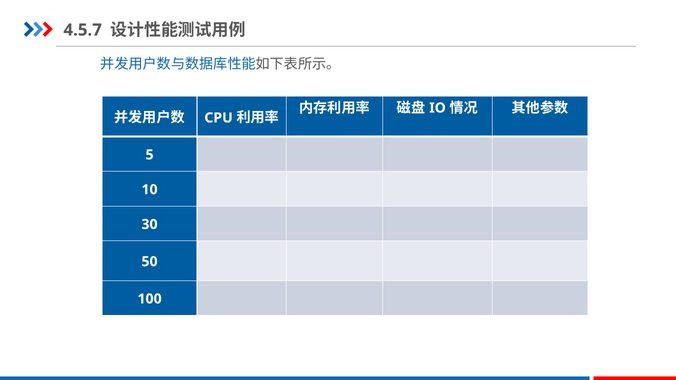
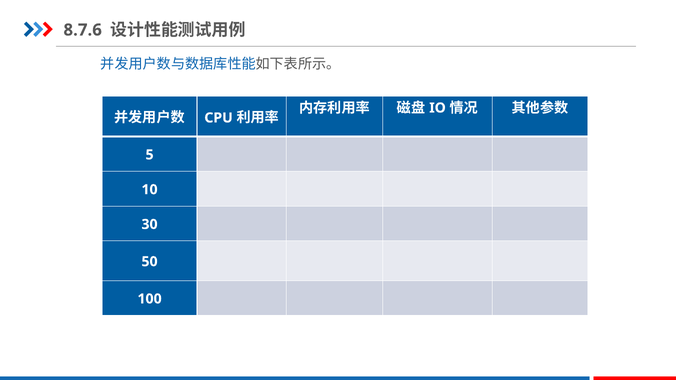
4.5.7: 4.5.7 -> 8.7.6 (83, 30)
